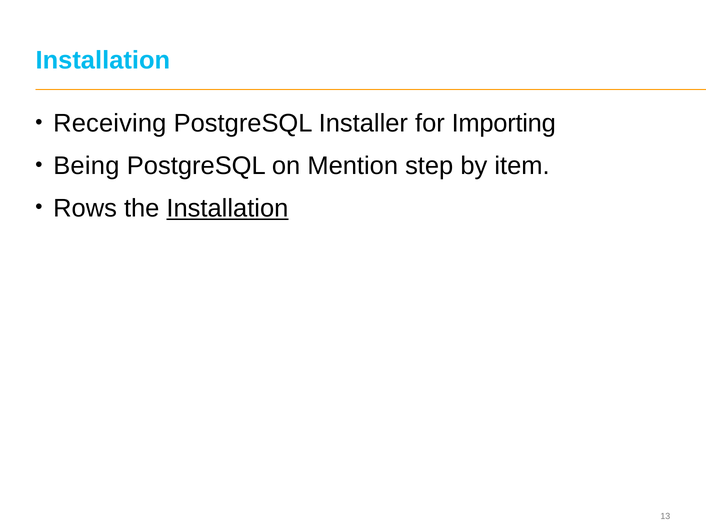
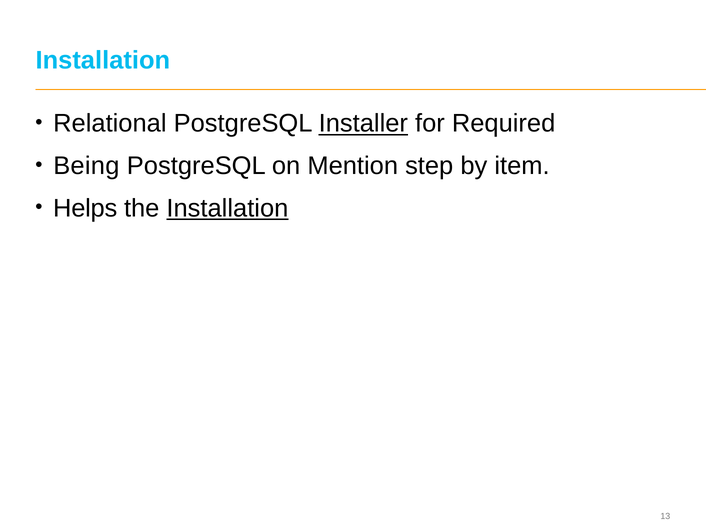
Receiving: Receiving -> Relational (110, 124)
Installer underline: none -> present (363, 124)
Importing: Importing -> Required (504, 124)
Rows: Rows -> Helps (85, 208)
